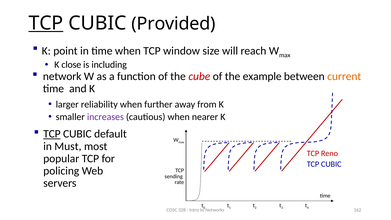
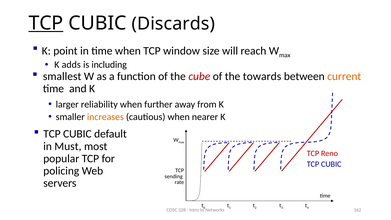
Provided: Provided -> Discards (173, 24)
close: close -> adds (71, 65)
network: network -> smallest (62, 76)
example: example -> towards (262, 76)
increases colour: purple -> orange (105, 117)
TCP underline: present -> none (52, 134)
